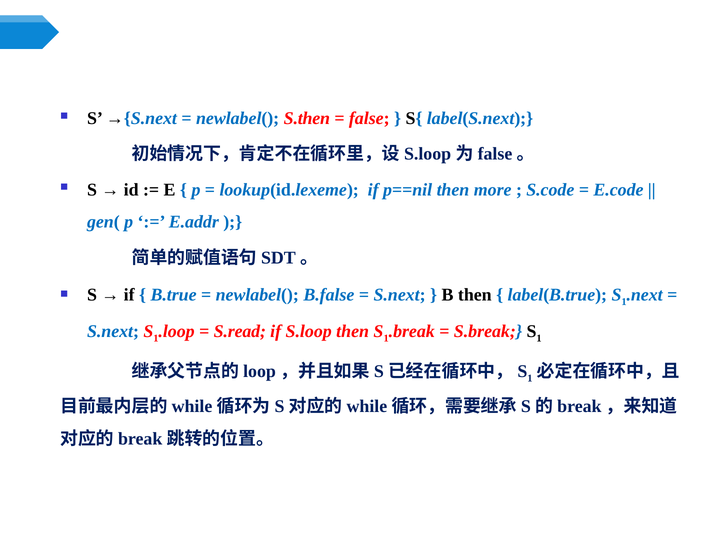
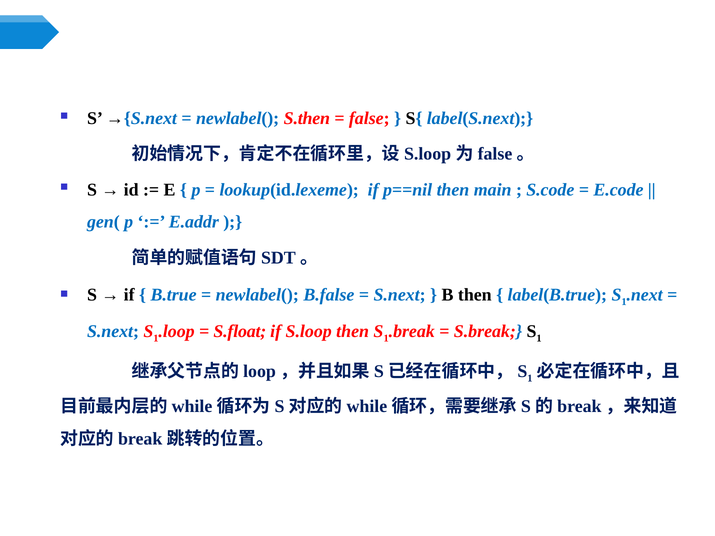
more: more -> main (493, 190)
S.read: S.read -> S.float (240, 332)
